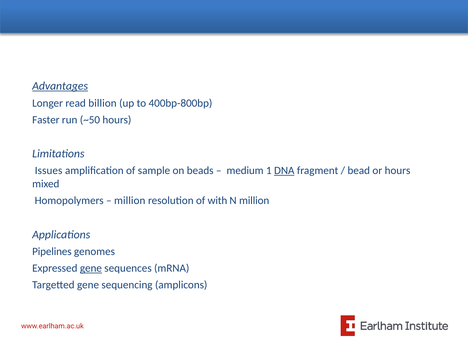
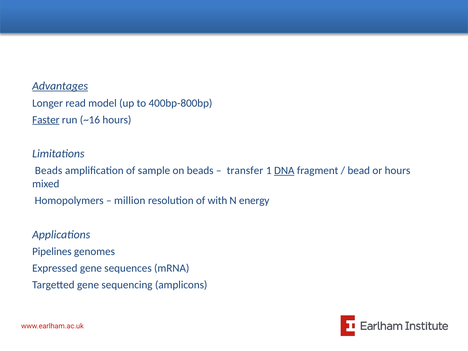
billion: billion -> model (103, 103)
Faster underline: none -> present (46, 120)
~50: ~50 -> ~16 (90, 120)
Issues: Issues -> Beads (49, 171)
medium: medium -> transfer (245, 171)
N million: million -> energy (254, 201)
gene underline: present -> none (91, 268)
